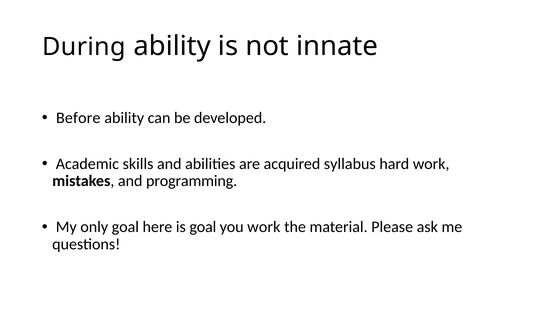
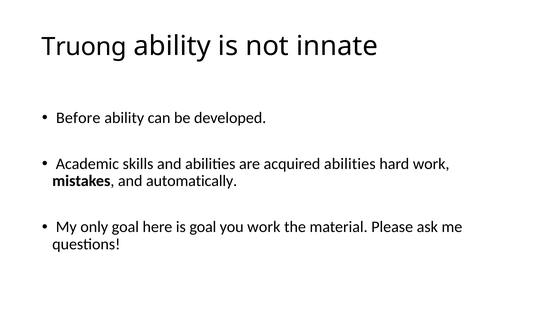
During: During -> Truong (84, 47)
acquired syllabus: syllabus -> abilities (350, 164)
programming: programming -> automatically (192, 181)
